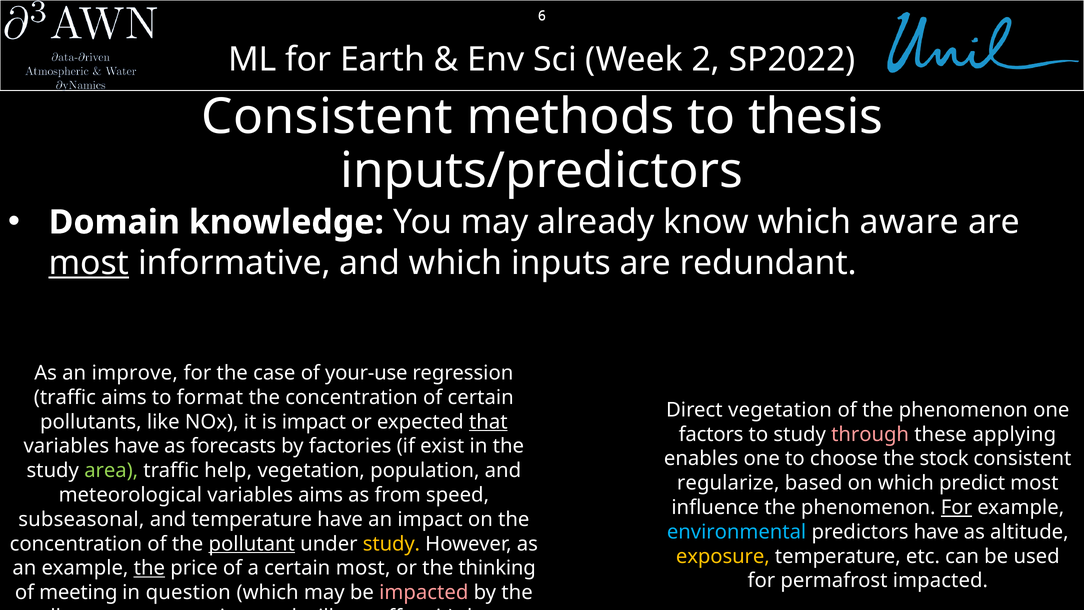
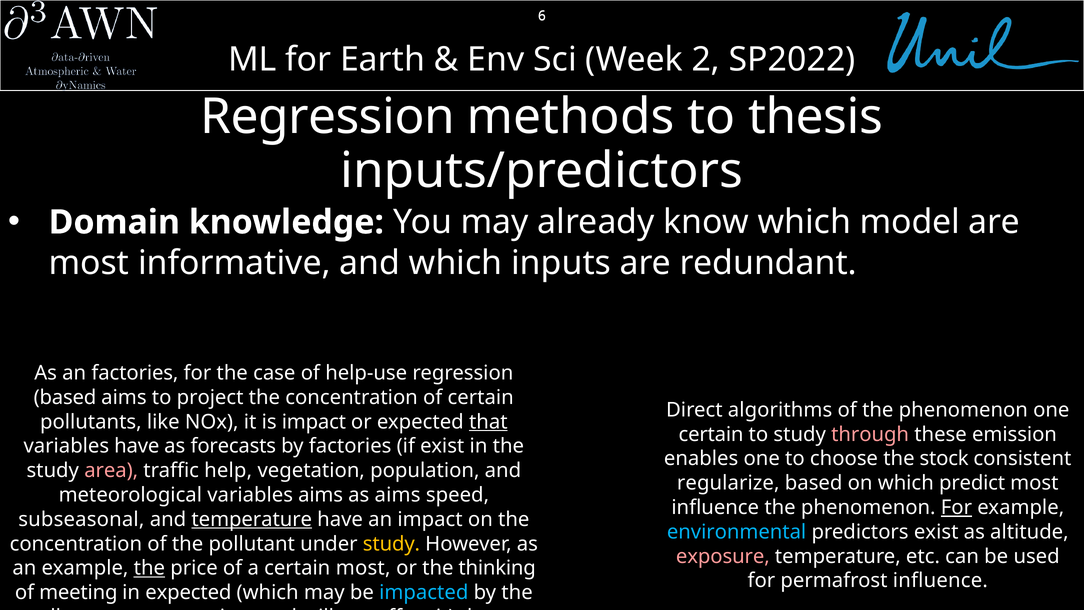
Consistent: Consistent -> Regression (327, 117)
aware: aware -> model (910, 222)
most underline: present -> none (89, 263)
an improve: improve -> factories (135, 373)
your-use: your-use -> help-use (366, 373)
traffic: traffic -> based (65, 397)
format: format -> project (210, 397)
Direct vegetation: vegetation -> algorithms (780, 410)
factors: factors -> certain (711, 434)
applying: applying -> emission (1015, 434)
area colour: light green -> pink (111, 470)
as from: from -> aims (398, 495)
temperature underline: none -> present (252, 519)
predictors have: have -> exist (936, 532)
pollutant underline: present -> none (252, 544)
exposure colour: yellow -> pink (723, 556)
permafrost impacted: impacted -> influence (940, 581)
in question: question -> expected (188, 592)
impacted colour: pink -> light blue (424, 592)
